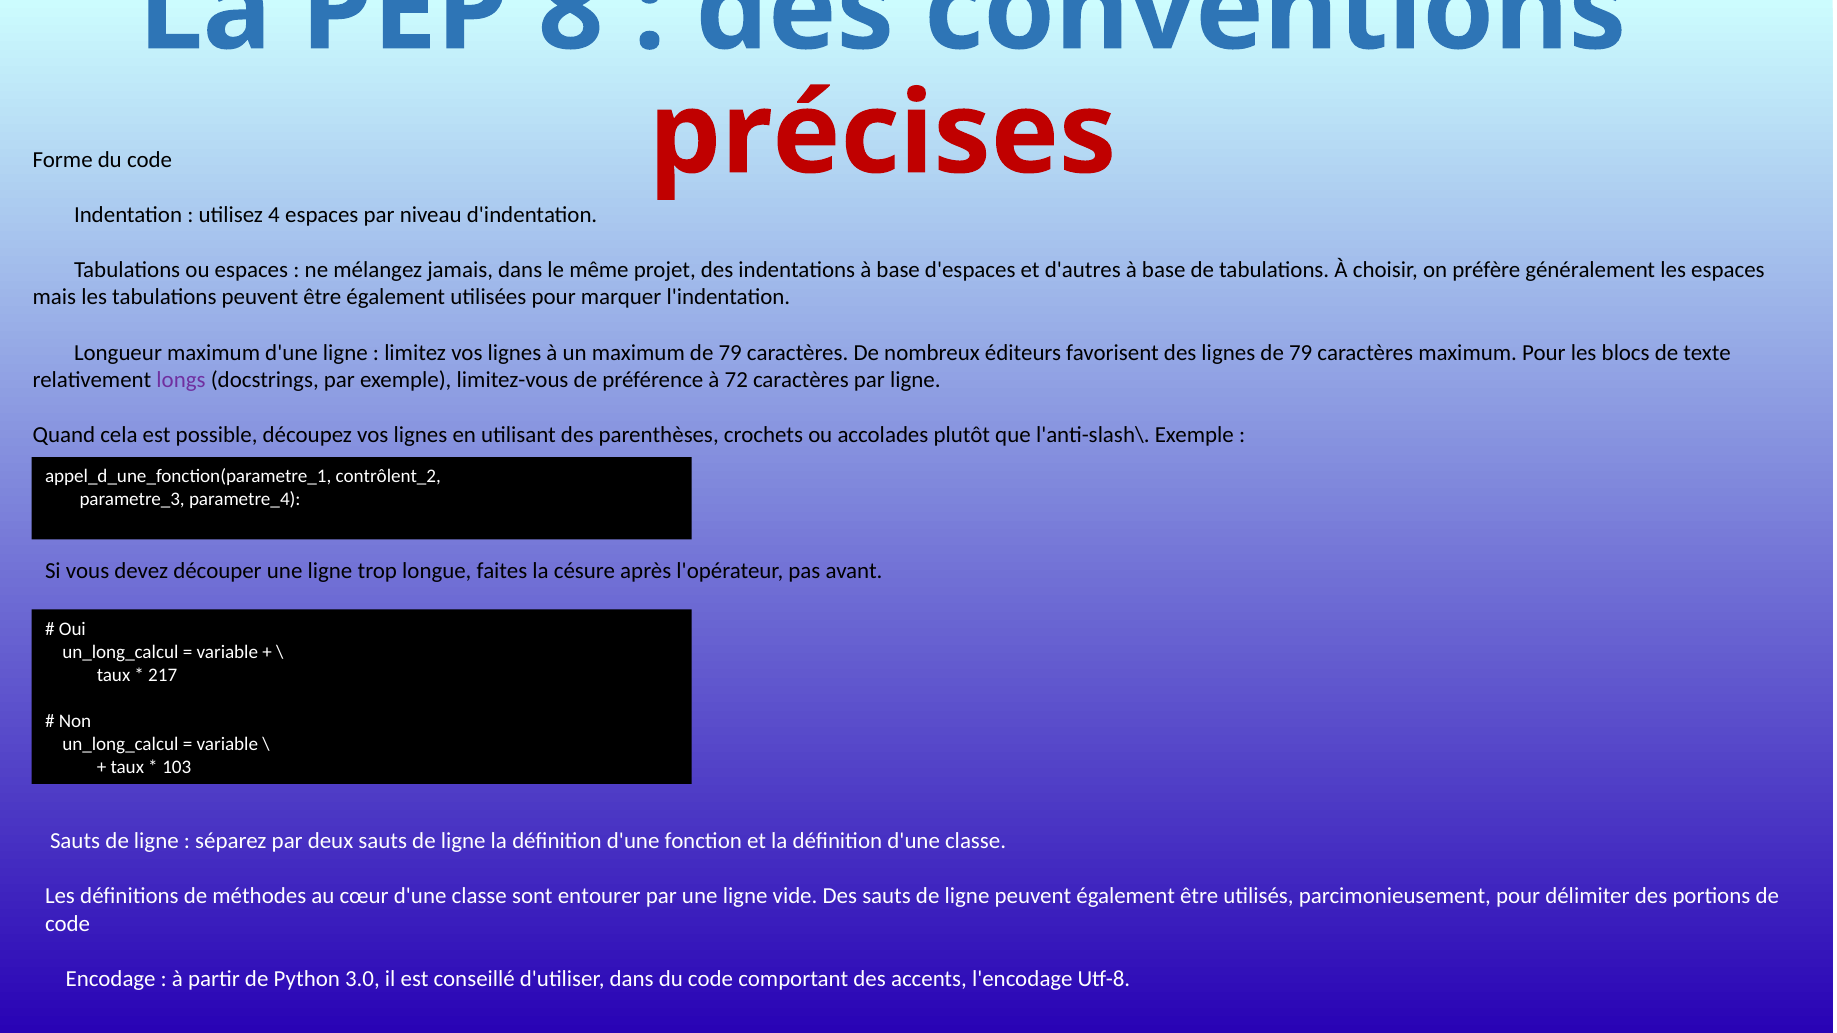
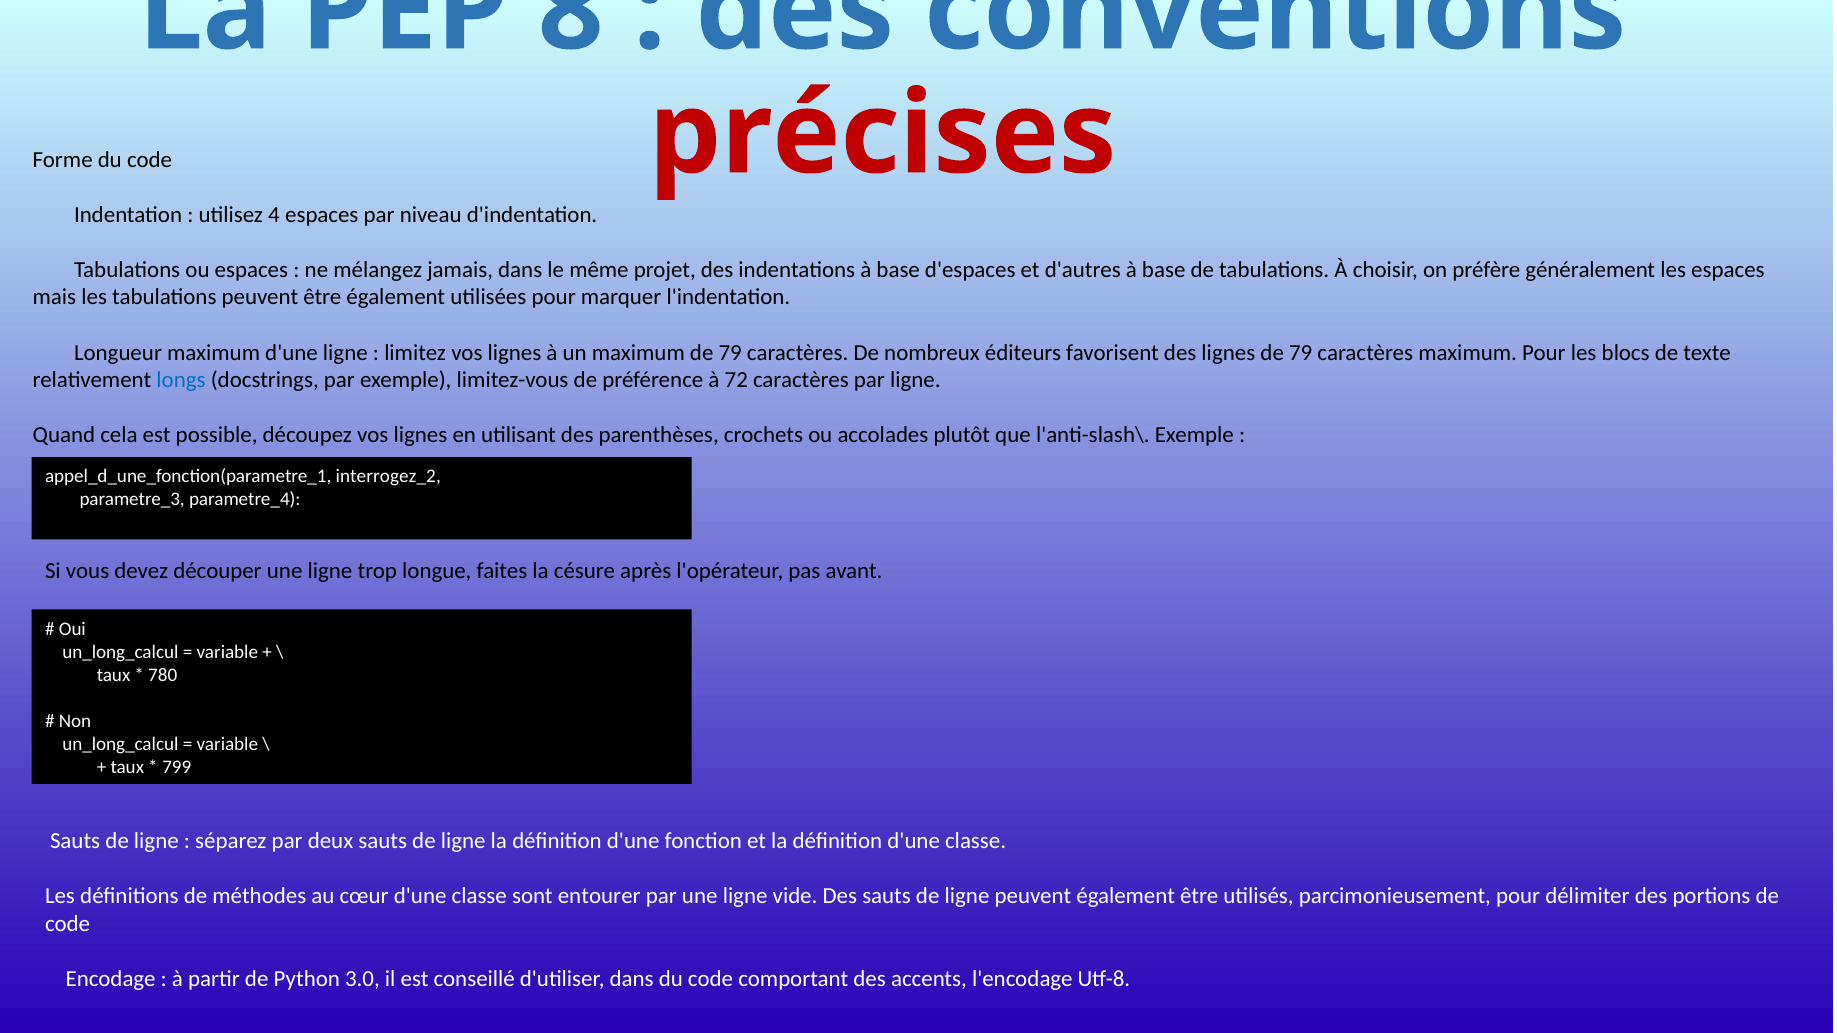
longs colour: purple -> blue (181, 380)
contrôlent_2: contrôlent_2 -> interrogez_2 (388, 477)
217: 217 -> 780 (163, 675)
103: 103 -> 799 (177, 767)
